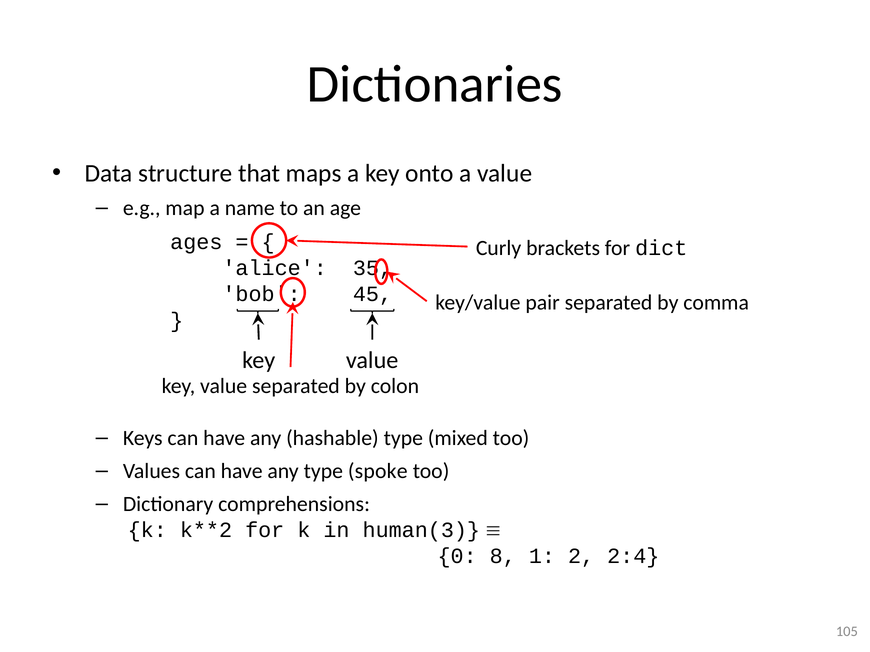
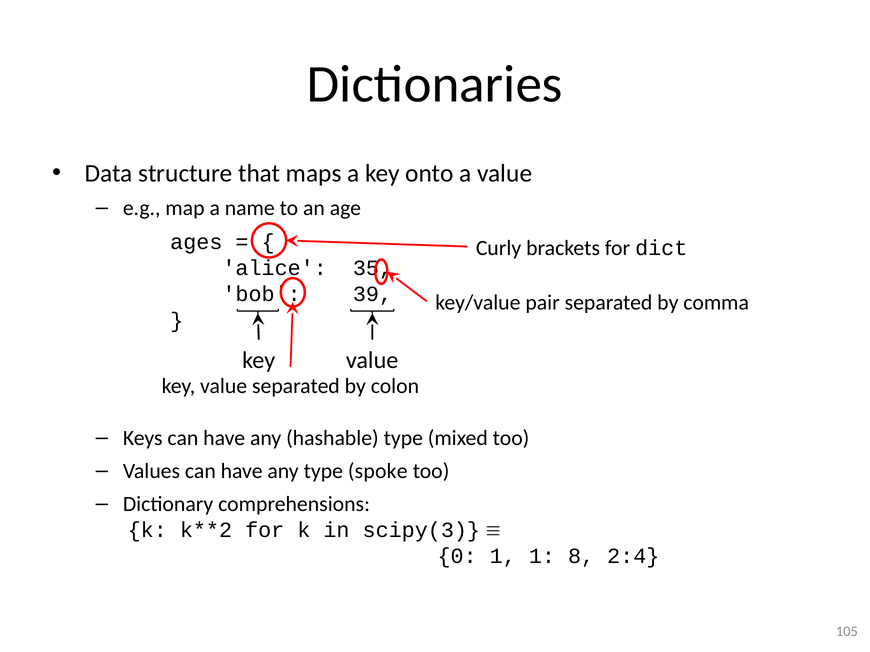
45: 45 -> 39 (373, 295)
human(3: human(3 -> scipy(3 (421, 530)
0 8: 8 -> 1 (503, 557)
2: 2 -> 8 (581, 557)
